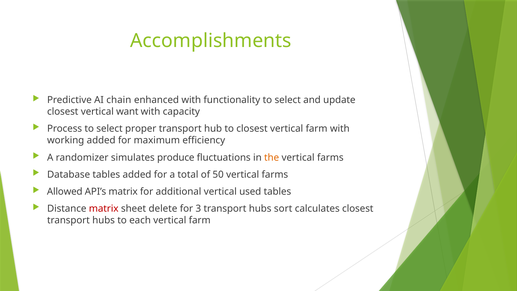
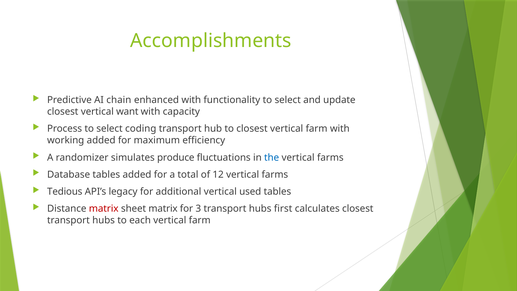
proper: proper -> coding (141, 129)
the colour: orange -> blue (272, 157)
50: 50 -> 12 (218, 174)
Allowed: Allowed -> Tedious (65, 191)
API’s matrix: matrix -> legacy (123, 191)
sheet delete: delete -> matrix (163, 208)
sort: sort -> first (283, 208)
